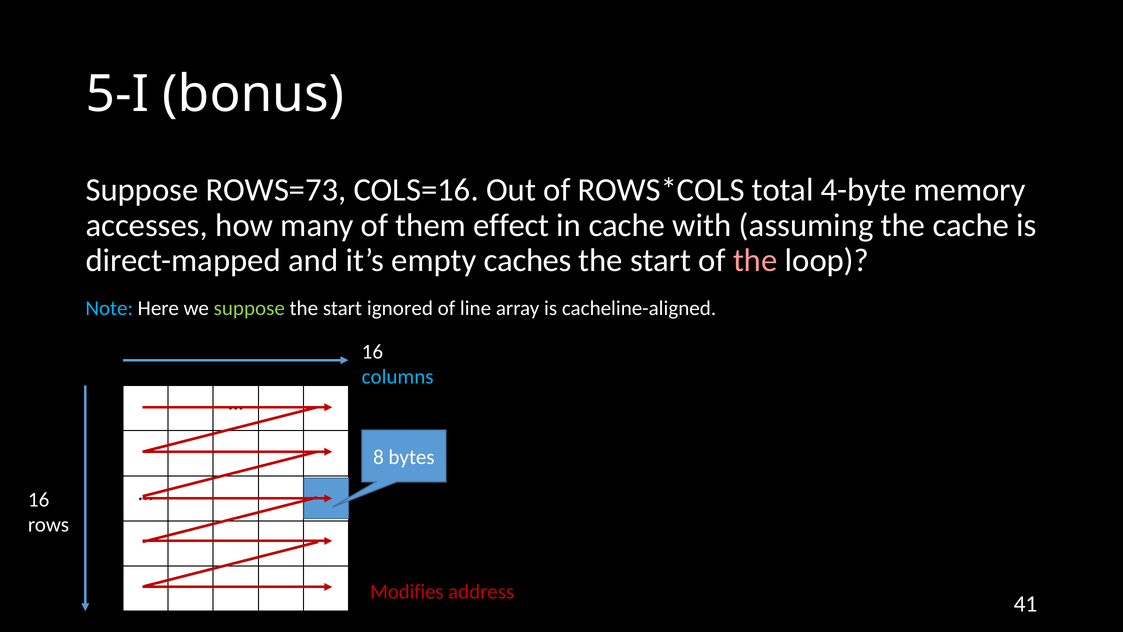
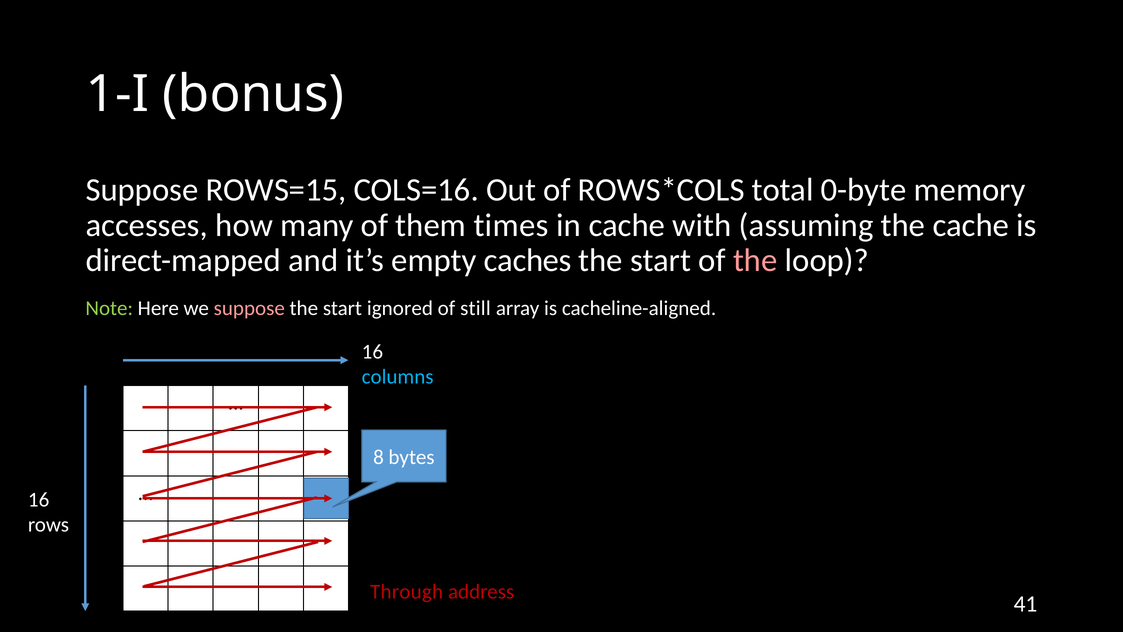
5-I: 5-I -> 1-I (117, 94)
ROWS=73: ROWS=73 -> ROWS=15 (276, 190)
4-byte: 4-byte -> 0-byte (864, 190)
effect: effect -> times (511, 225)
Note colour: light blue -> light green (109, 308)
suppose colour: light green -> pink (249, 308)
line: line -> still (475, 308)
Modifies: Modifies -> Through (407, 591)
